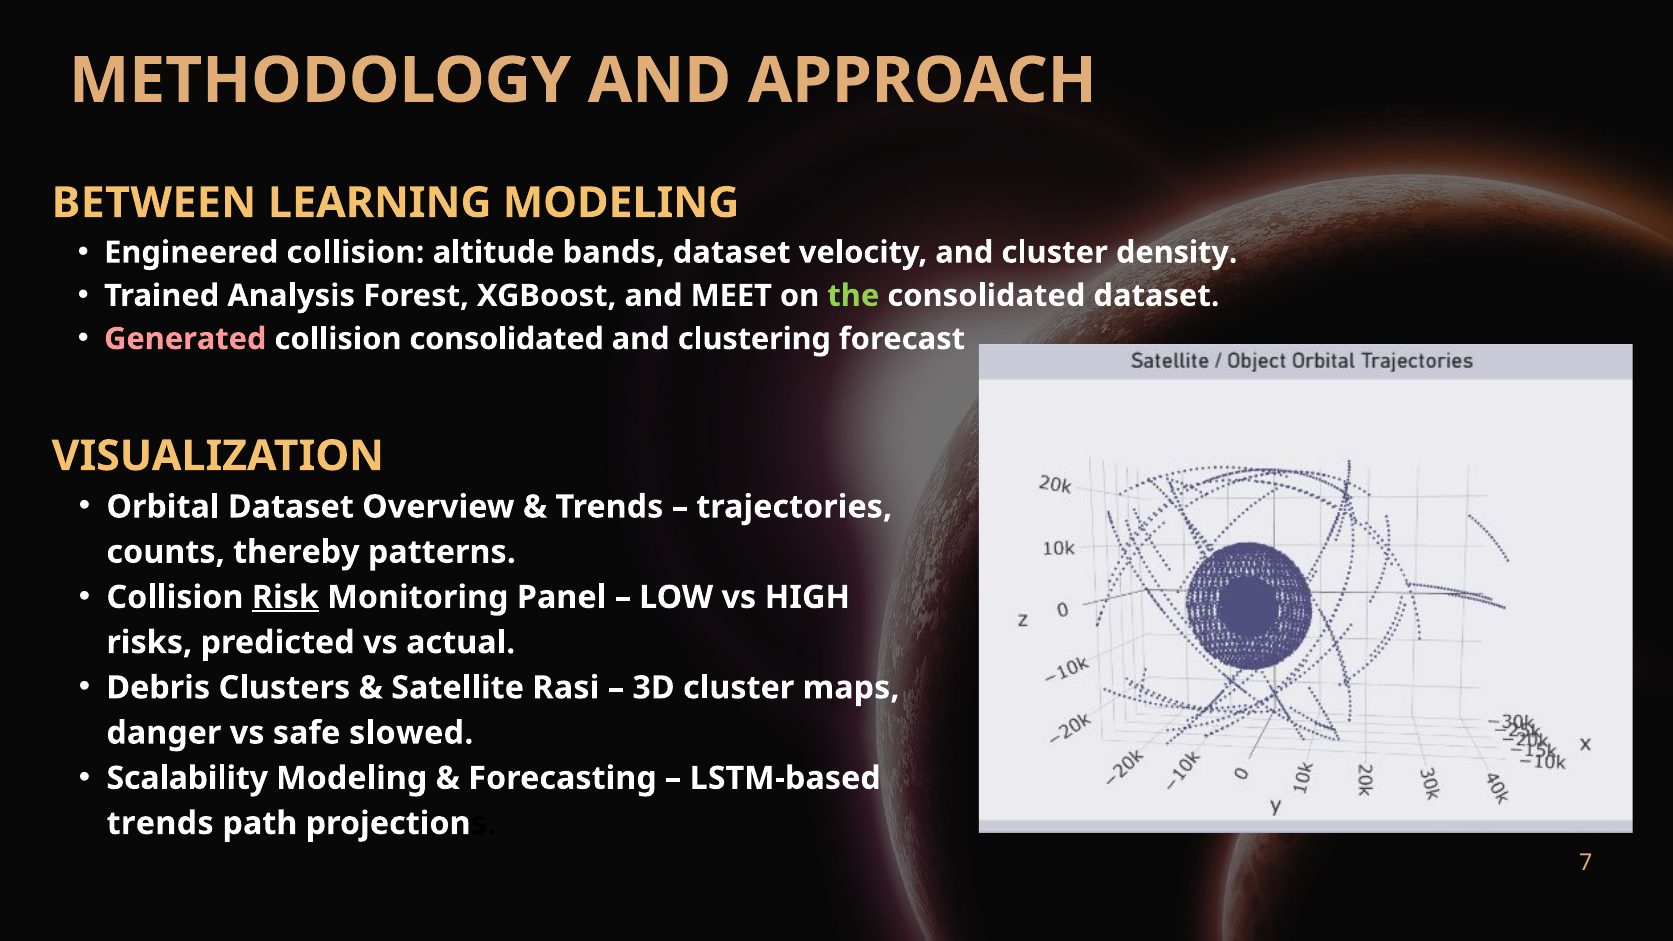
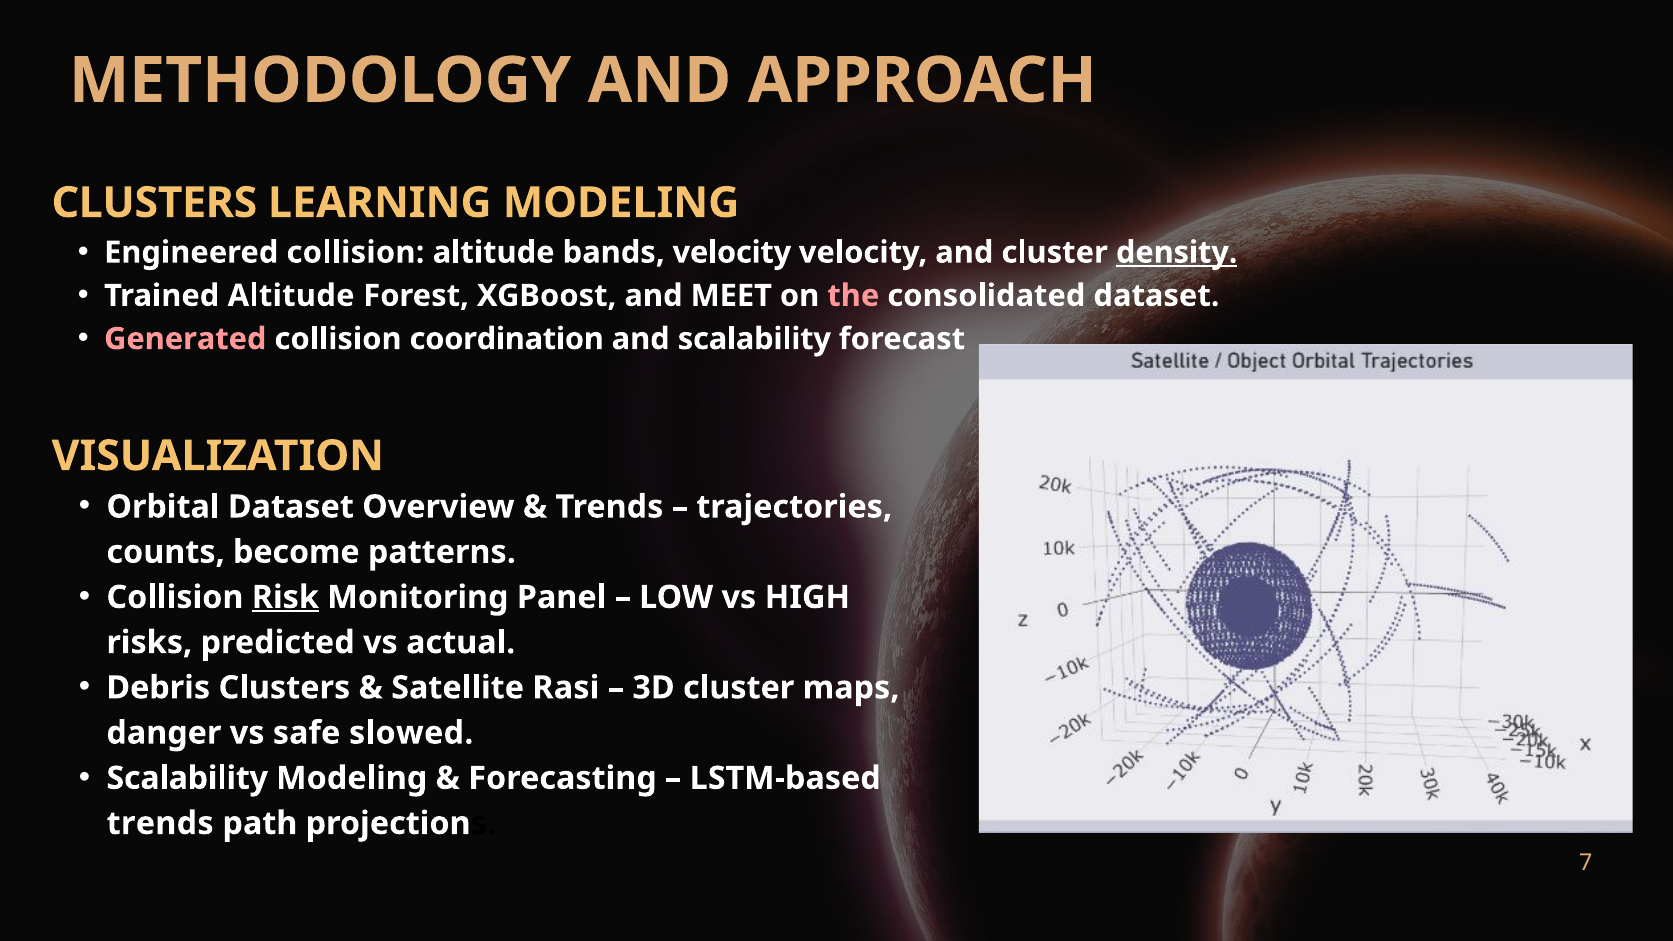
BETWEEN: BETWEEN -> CLUSTERS (154, 203)
bands dataset: dataset -> velocity (732, 252)
density underline: none -> present (1177, 252)
Trained Analysis: Analysis -> Altitude (291, 296)
the colour: light green -> pink (853, 296)
collision consolidated: consolidated -> coordination (507, 339)
and clustering: clustering -> scalability (754, 339)
thereby: thereby -> become (296, 552)
